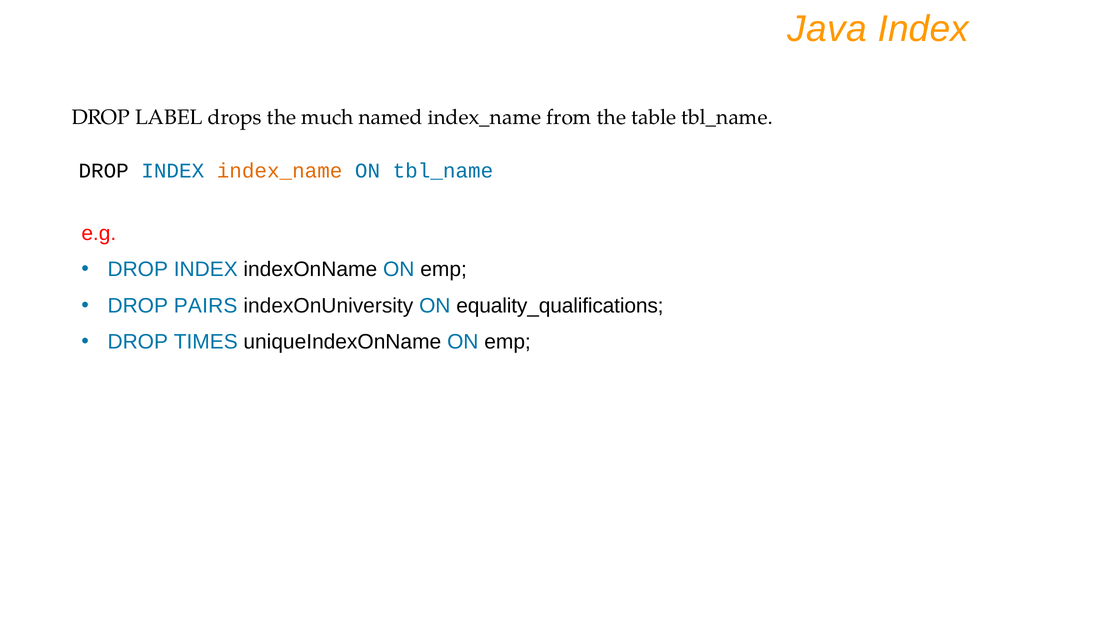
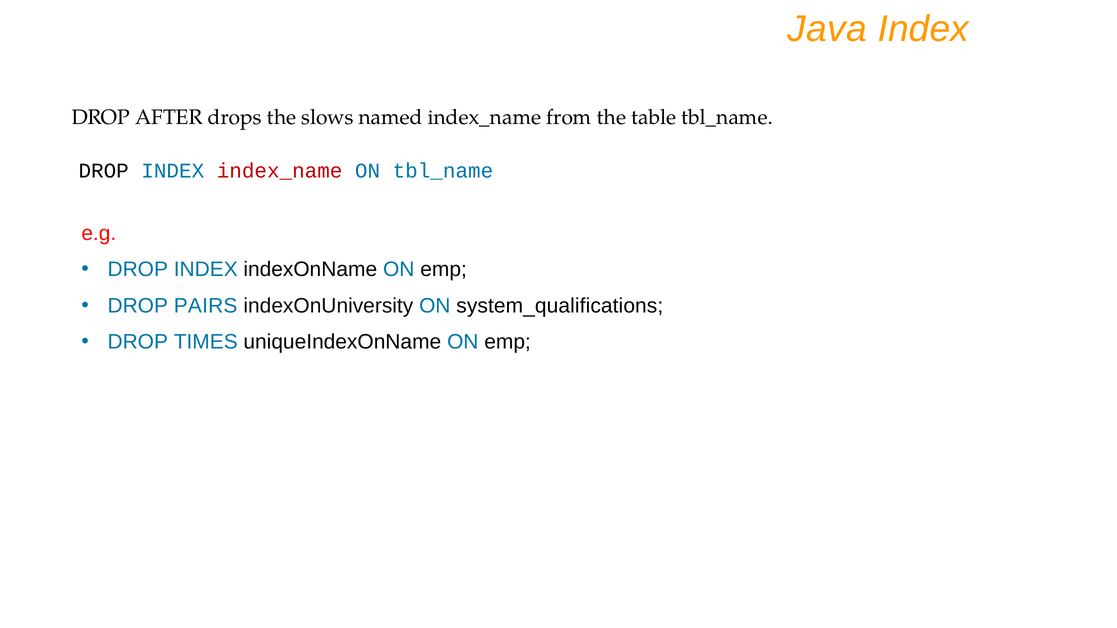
LABEL: LABEL -> AFTER (169, 117)
much: much -> slows (327, 117)
index_name colour: orange -> red (280, 171)
equality_qualifications: equality_qualifications -> system_qualifications (560, 306)
